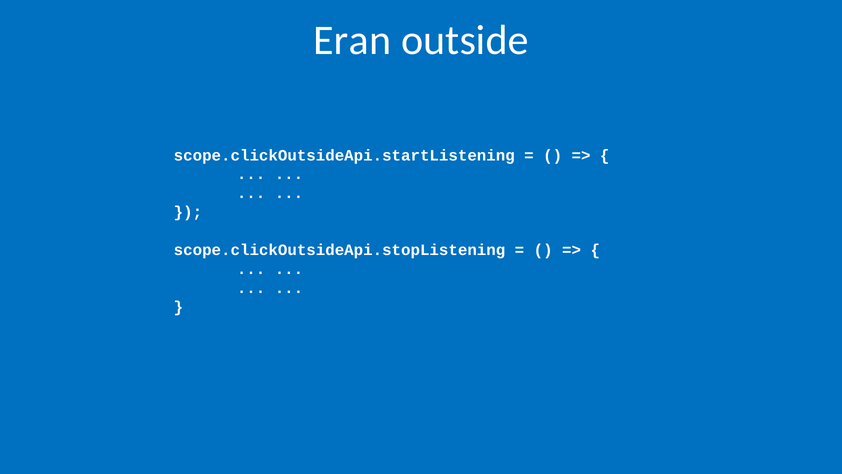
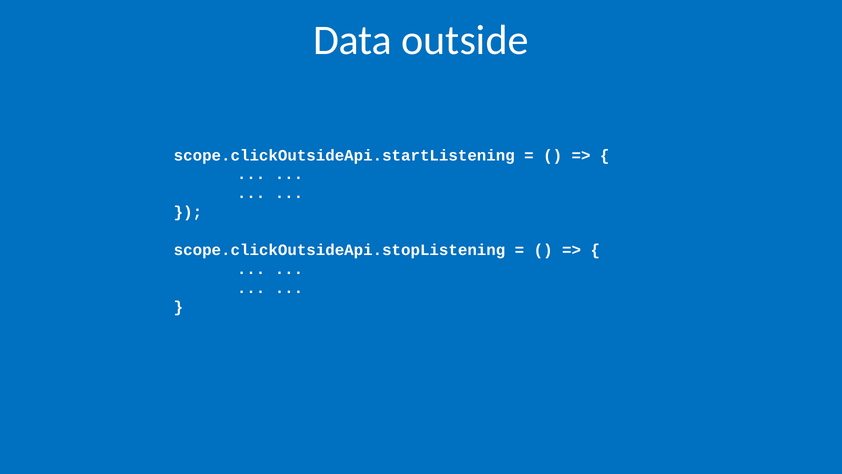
Eran: Eran -> Data (353, 41)
